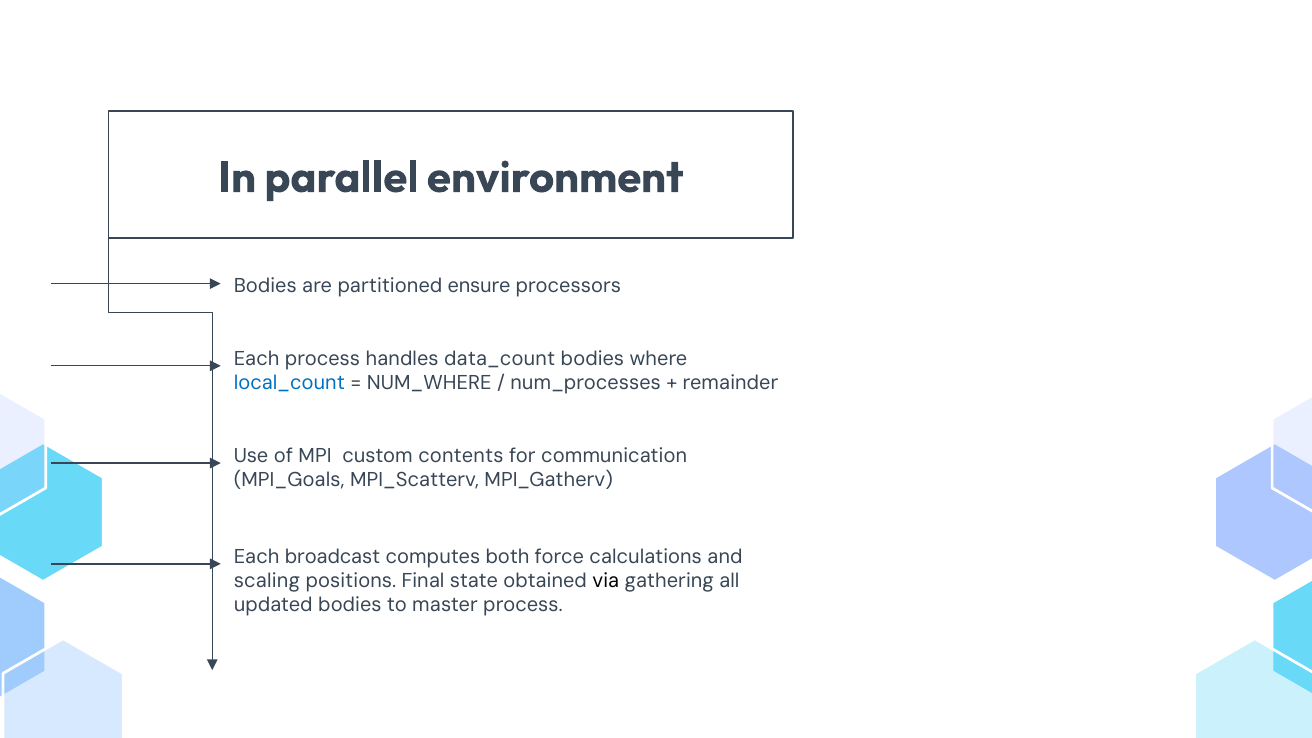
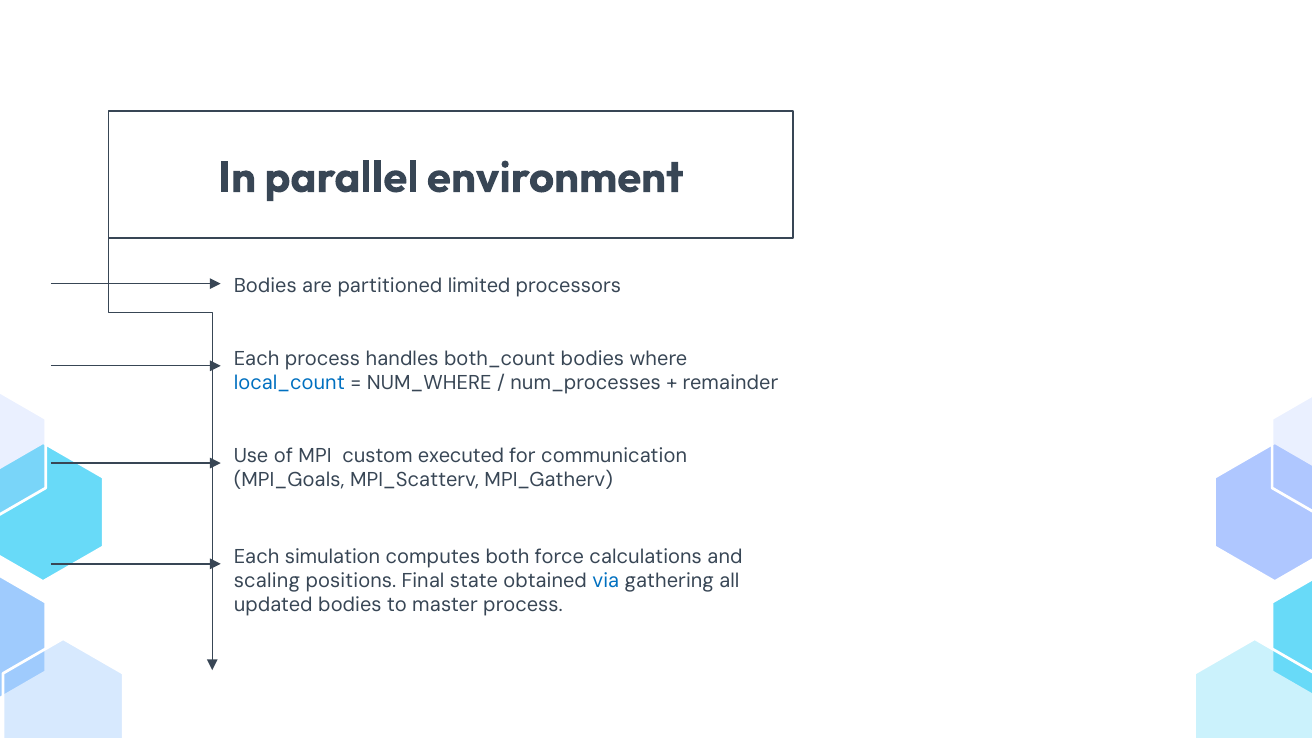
ensure: ensure -> limited (479, 286)
data_count: data_count -> both_count (500, 359)
contents: contents -> executed (461, 456)
broadcast: broadcast -> simulation (333, 557)
via colour: black -> blue (606, 581)
